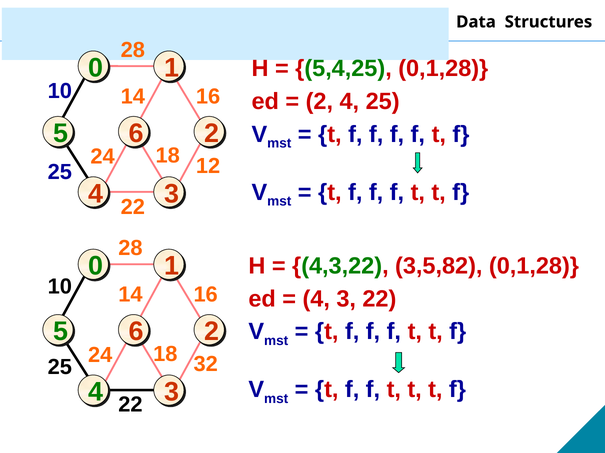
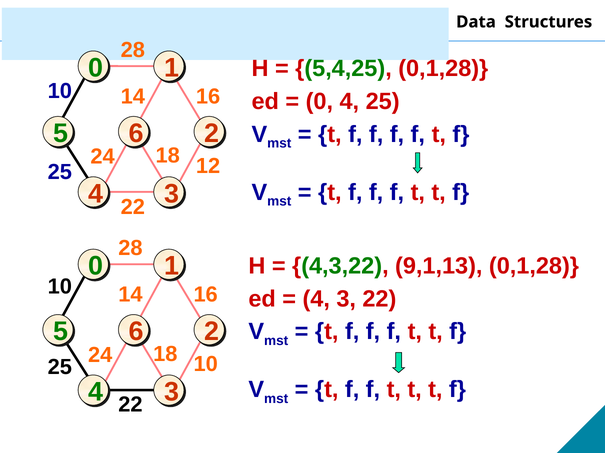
2: 2 -> 0 (319, 102)
3,5,82: 3,5,82 -> 9,1,13 (439, 266)
18 32: 32 -> 10 (206, 365)
